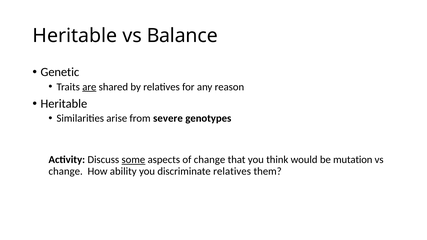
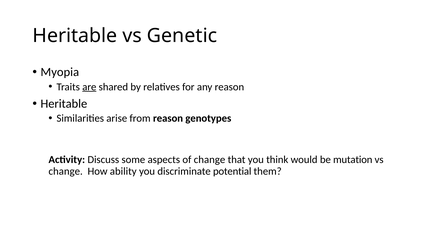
Balance: Balance -> Genetic (182, 36)
Genetic: Genetic -> Myopia (60, 72)
from severe: severe -> reason (168, 119)
some underline: present -> none (133, 160)
discriminate relatives: relatives -> potential (232, 171)
